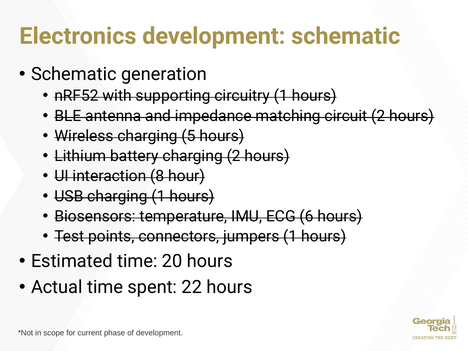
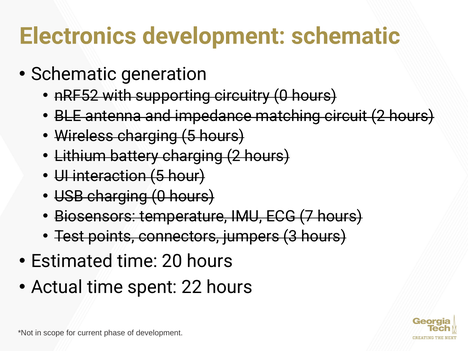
circuitry 1: 1 -> 0 (281, 96)
interaction 8: 8 -> 5 (157, 176)
charging 1: 1 -> 0 (158, 196)
6: 6 -> 7 (307, 216)
jumpers 1: 1 -> 3 (290, 236)
